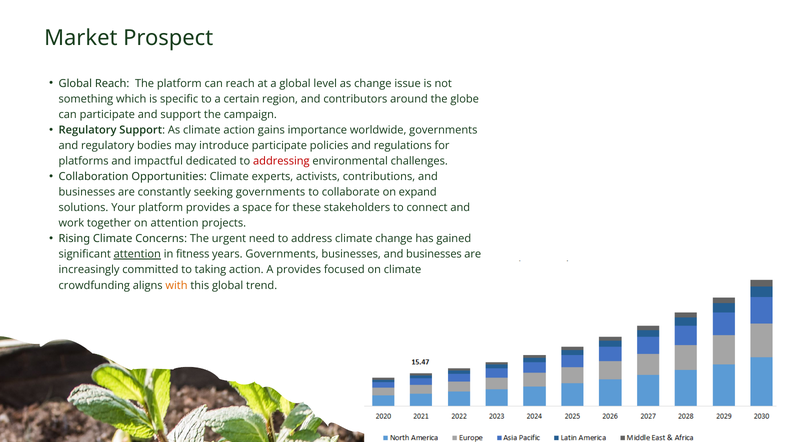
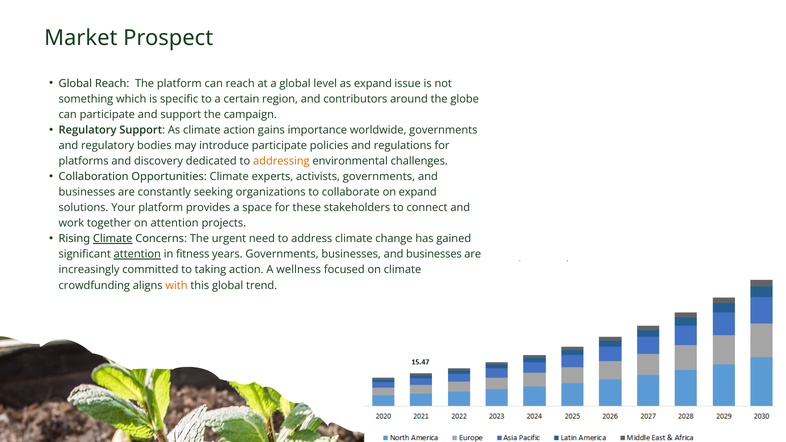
as change: change -> expand (373, 83)
impactful: impactful -> discovery (158, 161)
addressing colour: red -> orange (281, 161)
activists contributions: contributions -> governments (379, 177)
seeking governments: governments -> organizations (271, 192)
Climate underline: none -> present (113, 239)
A provides: provides -> wellness (299, 270)
